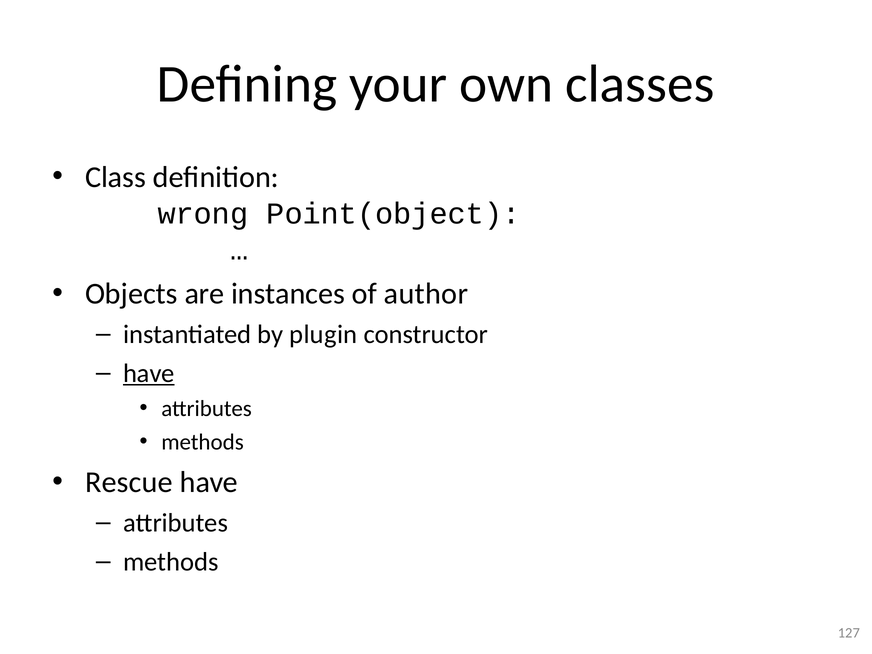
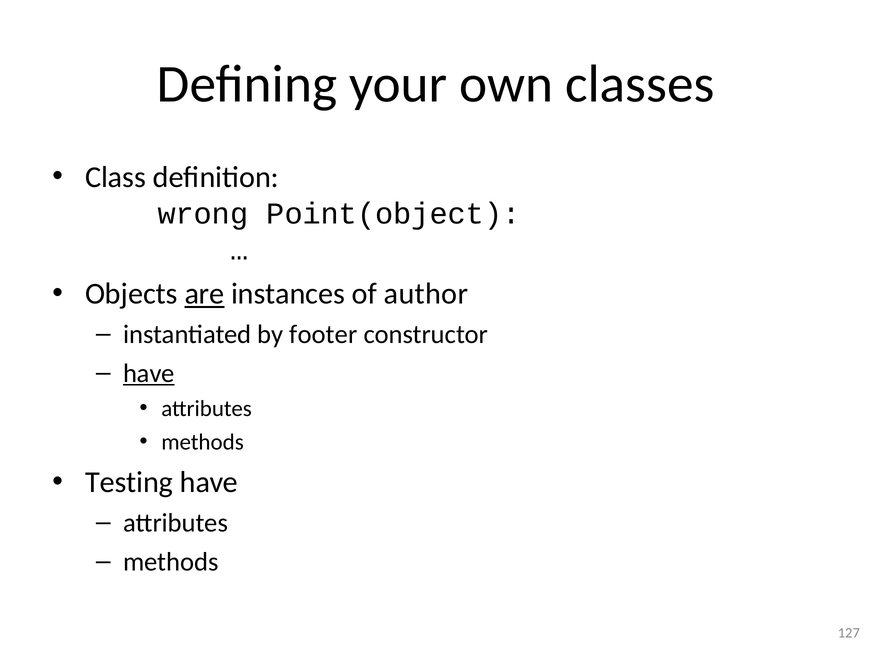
are underline: none -> present (205, 294)
plugin: plugin -> footer (323, 335)
Rescue: Rescue -> Testing (129, 482)
